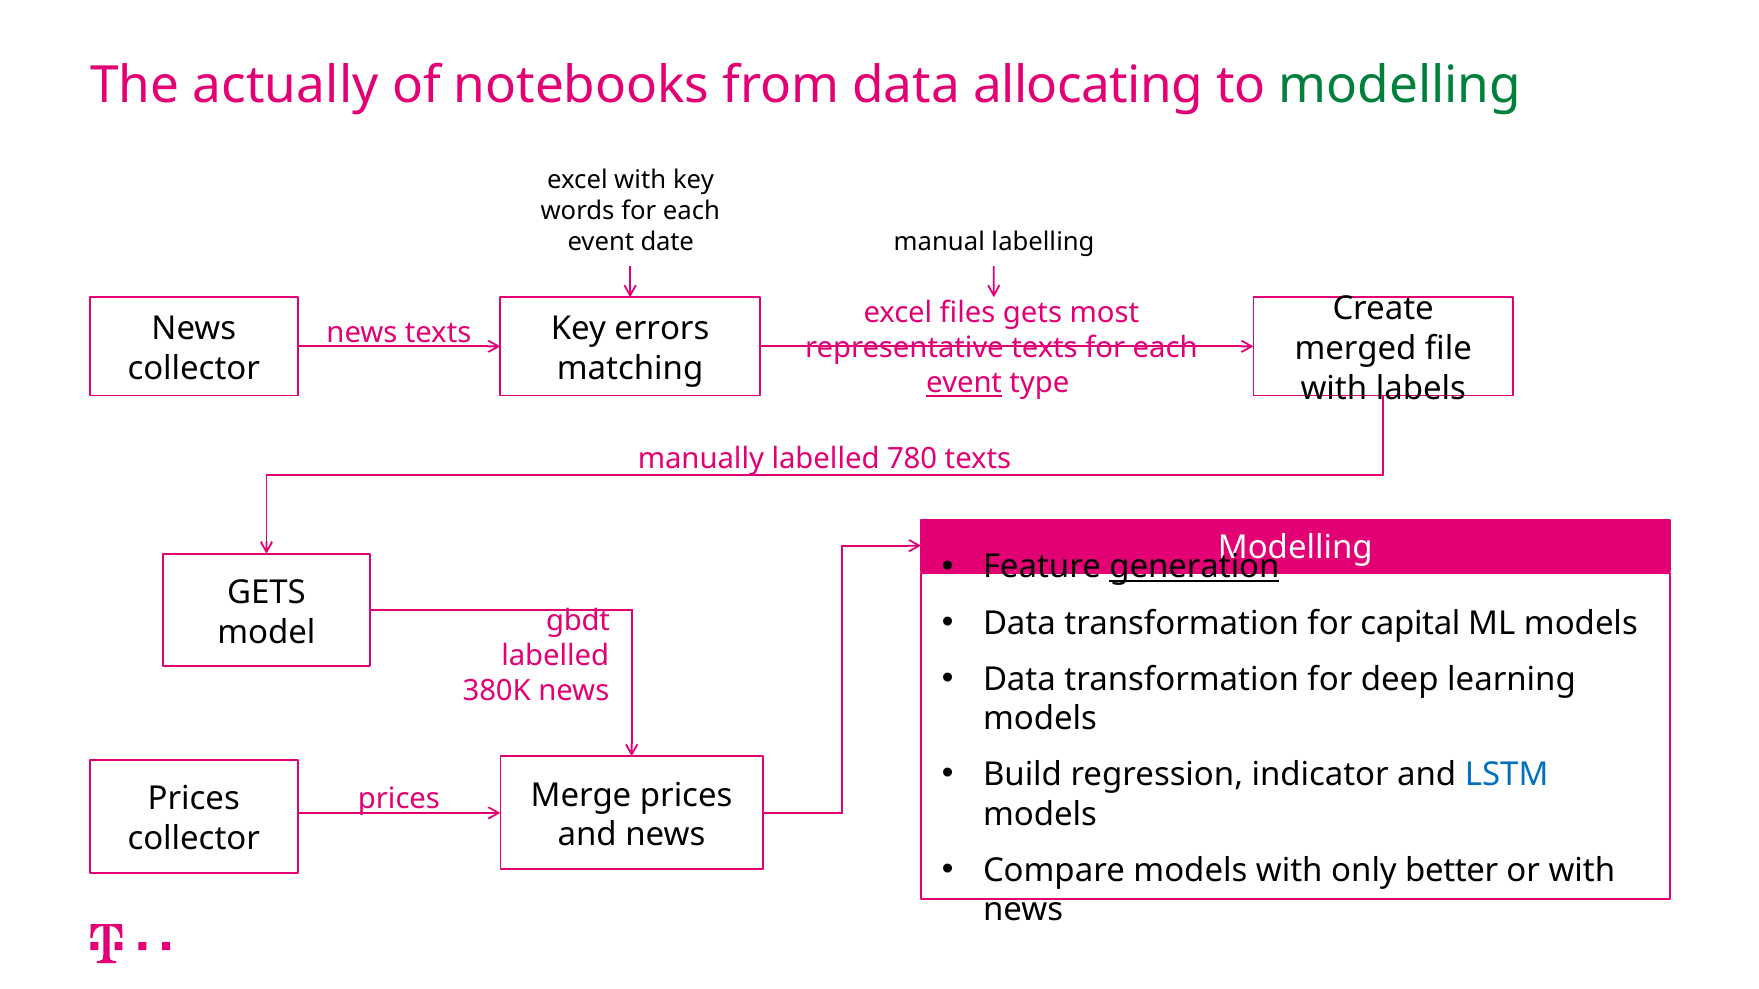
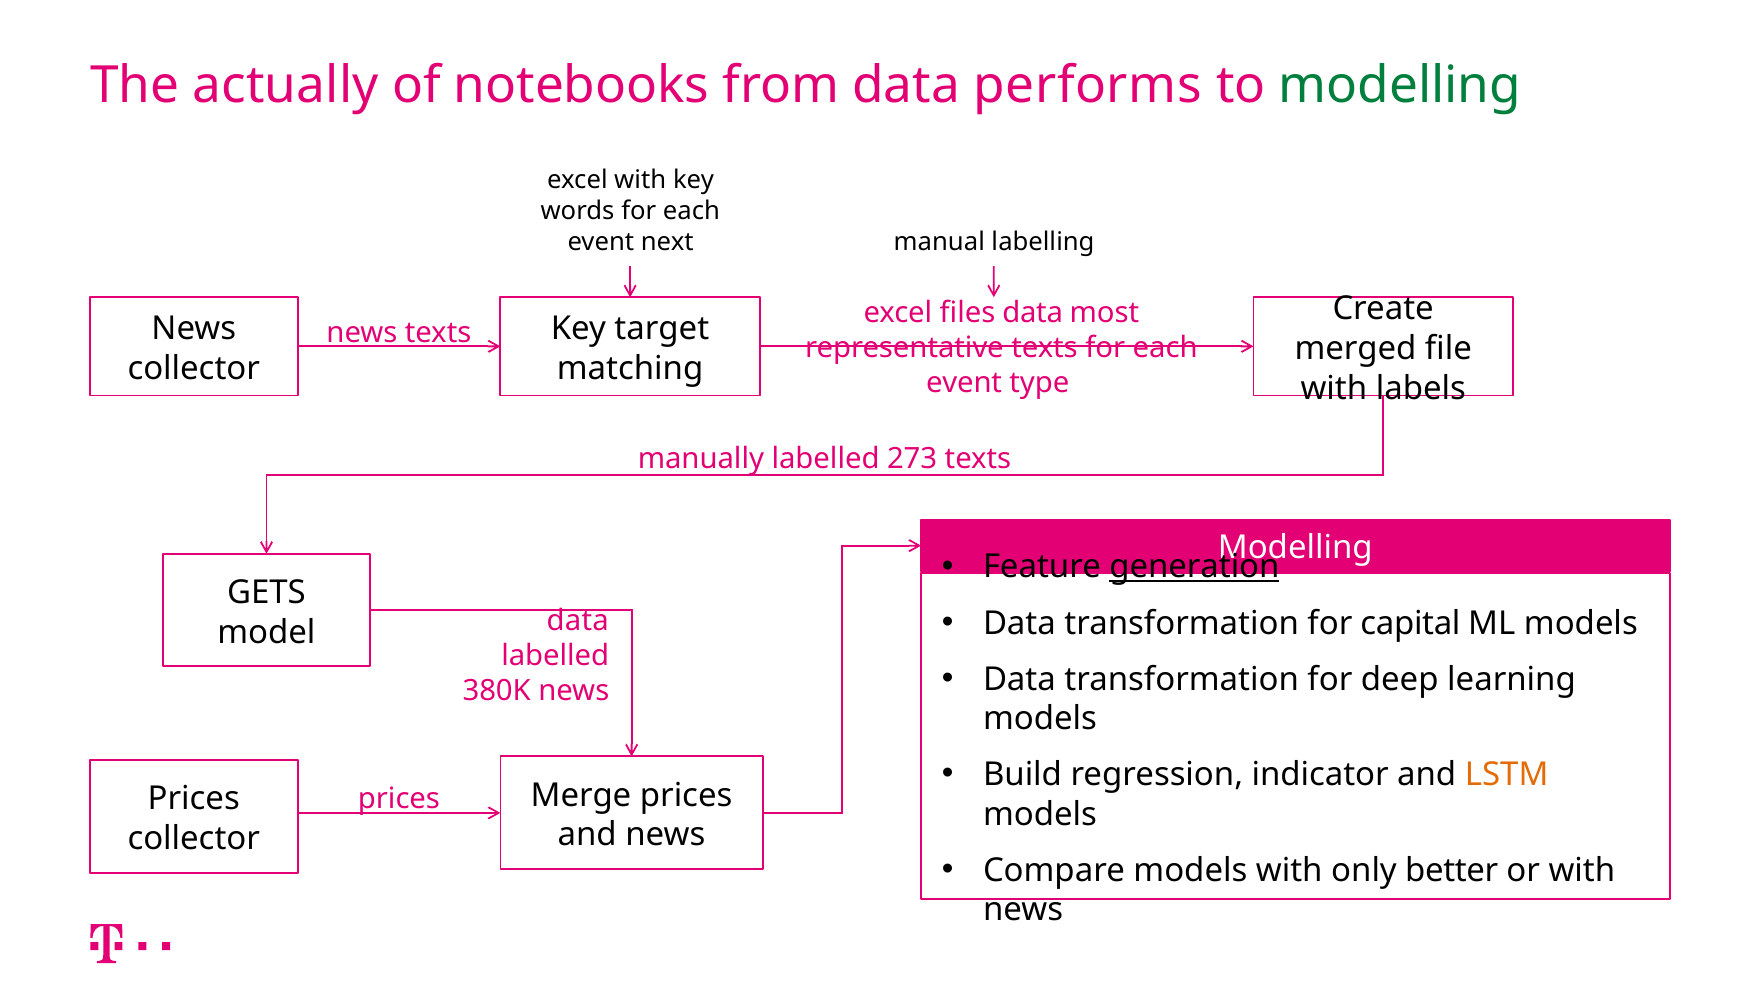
allocating: allocating -> performs (1088, 86)
date: date -> next (667, 242)
files gets: gets -> data (1033, 313)
errors: errors -> target (662, 329)
event underline: present -> none (964, 383)
780: 780 -> 273 (912, 459)
gbdt: gbdt -> data (578, 621)
LSTM colour: blue -> orange (1507, 775)
